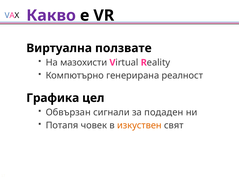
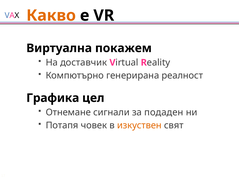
Какво colour: purple -> orange (51, 16)
ползвате: ползвате -> покажем (123, 48)
мазохисти: мазохисти -> доставчик (84, 63)
Обвързан: Обвързан -> Отнемане (68, 113)
